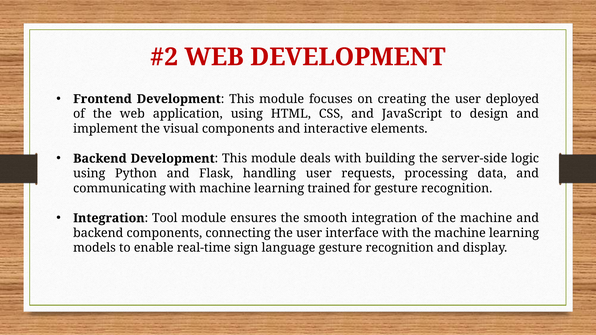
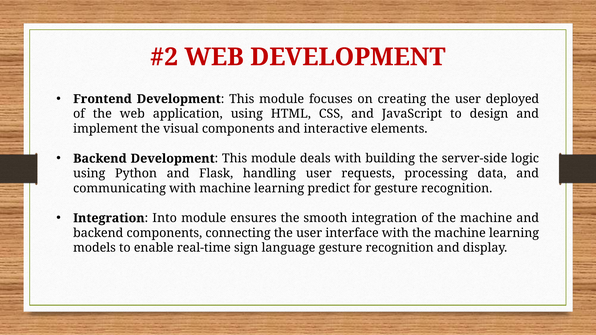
trained: trained -> predict (329, 188)
Tool: Tool -> Into (165, 218)
